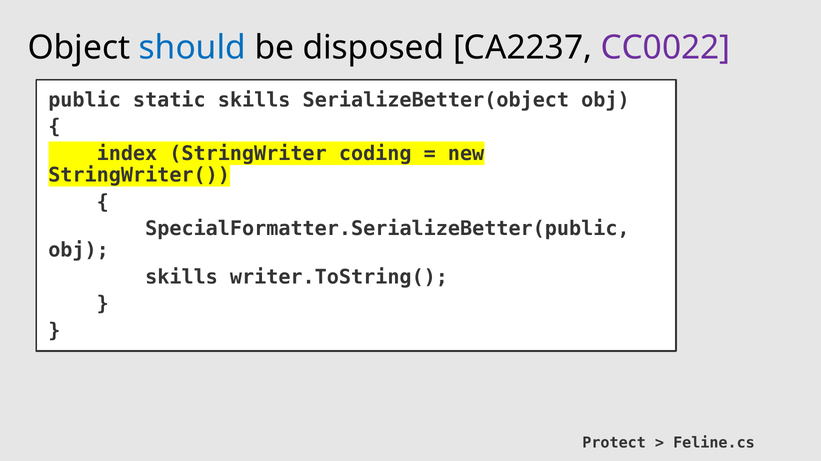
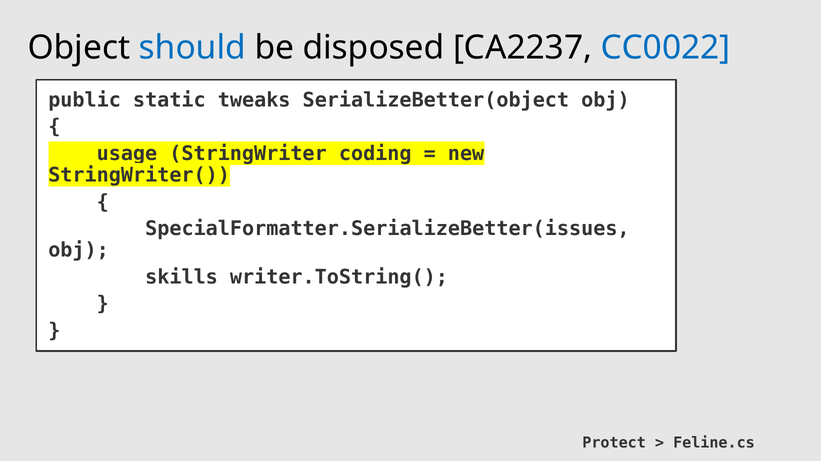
CC0022 colour: purple -> blue (666, 48)
static skills: skills -> tweaks (254, 100)
index: index -> usage (127, 154)
SpecialFormatter.SerializeBetter(public: SpecialFormatter.SerializeBetter(public -> SpecialFormatter.SerializeBetter(issues (387, 229)
